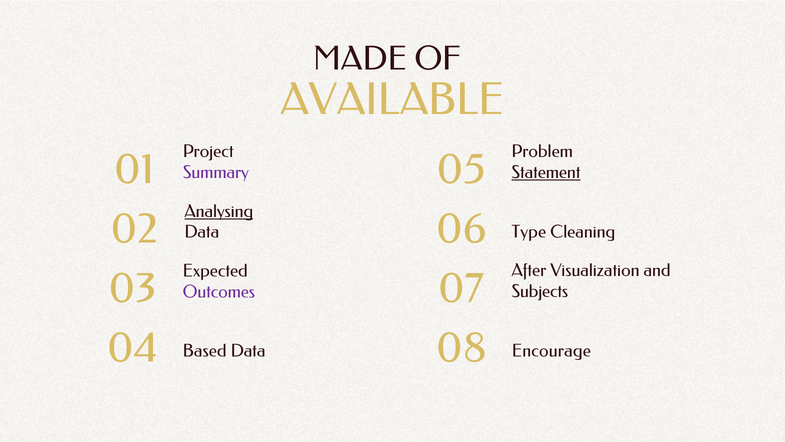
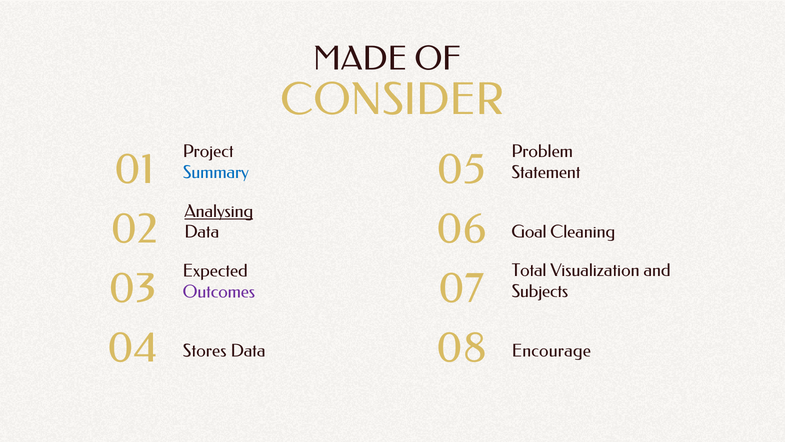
AVAILABLE: AVAILABLE -> CONSIDER (392, 100)
Summary colour: purple -> blue (216, 172)
Statement underline: present -> none (546, 172)
Type: Type -> Goal (529, 232)
After: After -> Total (529, 270)
Based: Based -> Stores (205, 351)
